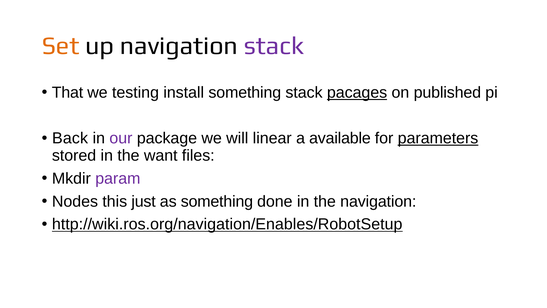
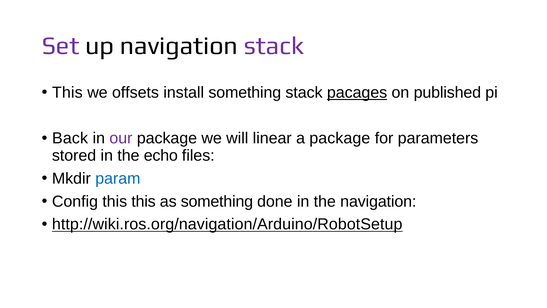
Set colour: orange -> purple (61, 46)
That: That -> This (67, 92)
testing: testing -> offsets (136, 92)
a available: available -> package (340, 138)
parameters underline: present -> none (438, 138)
want: want -> echo (161, 155)
param colour: purple -> blue (118, 178)
Nodes: Nodes -> Config (75, 201)
this just: just -> this (144, 201)
http://wiki.ros.org/navigation/Enables/RobotSetup: http://wiki.ros.org/navigation/Enables/RobotSetup -> http://wiki.ros.org/navigation/Arduino/RobotSetup (227, 224)
